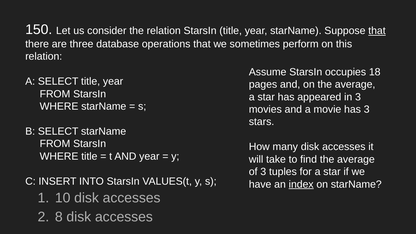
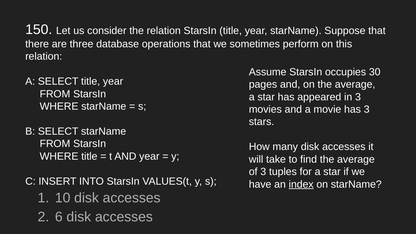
that underline: present -> none (377, 31)
18: 18 -> 30 (375, 72)
8: 8 -> 6 (59, 217)
